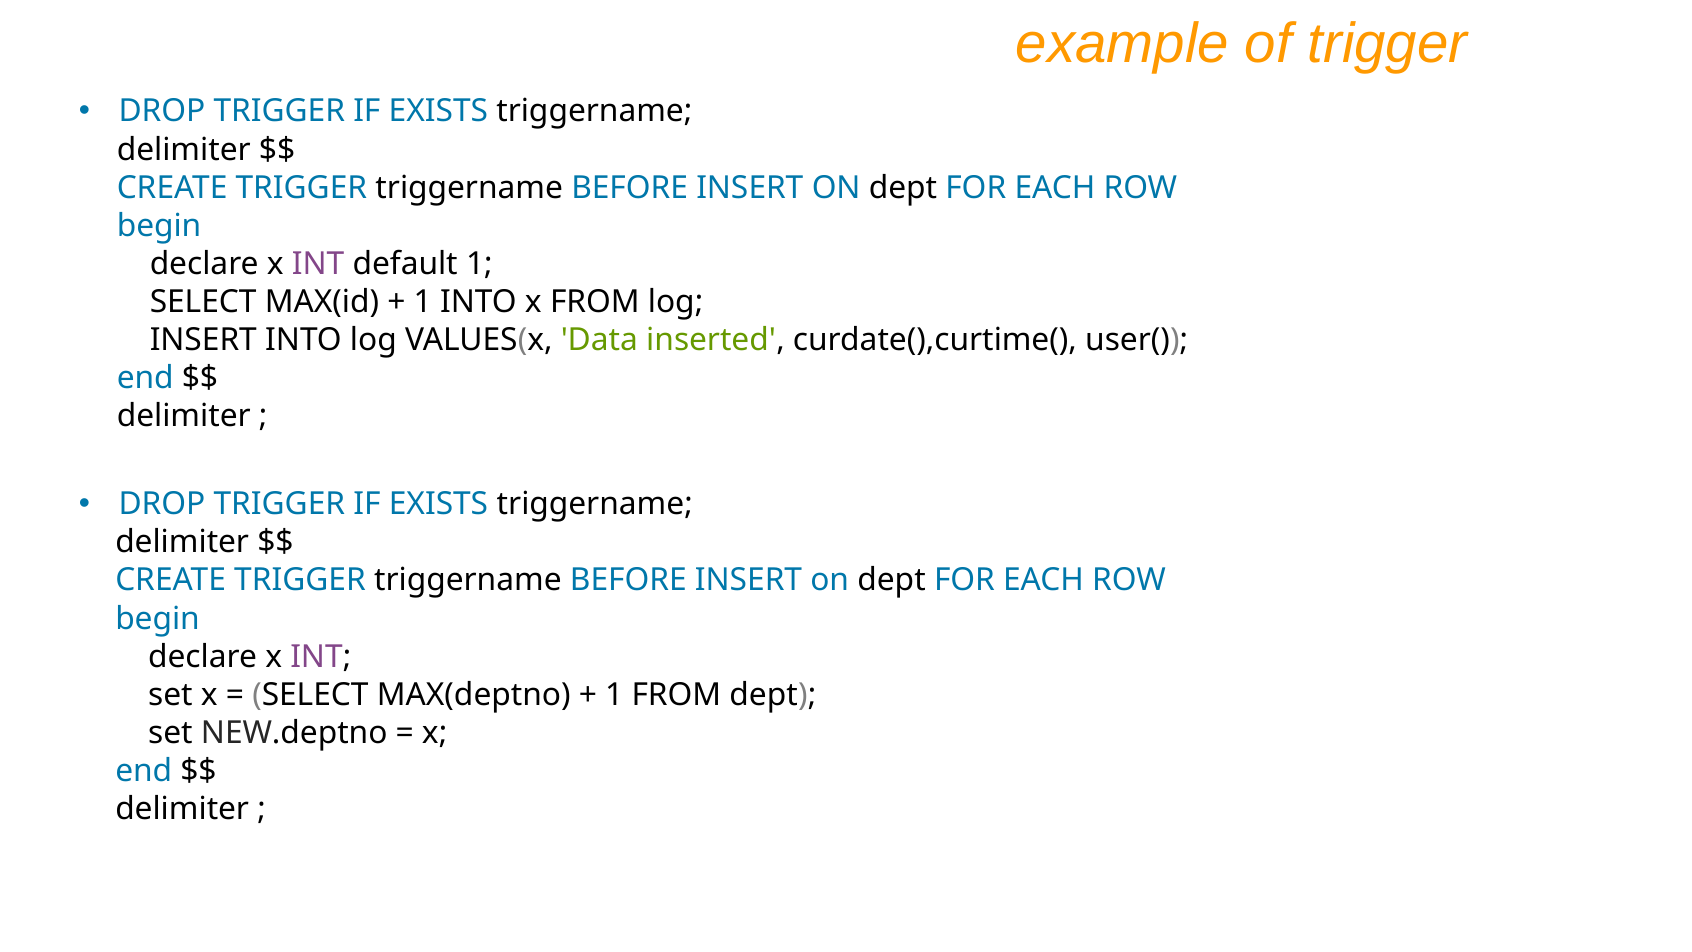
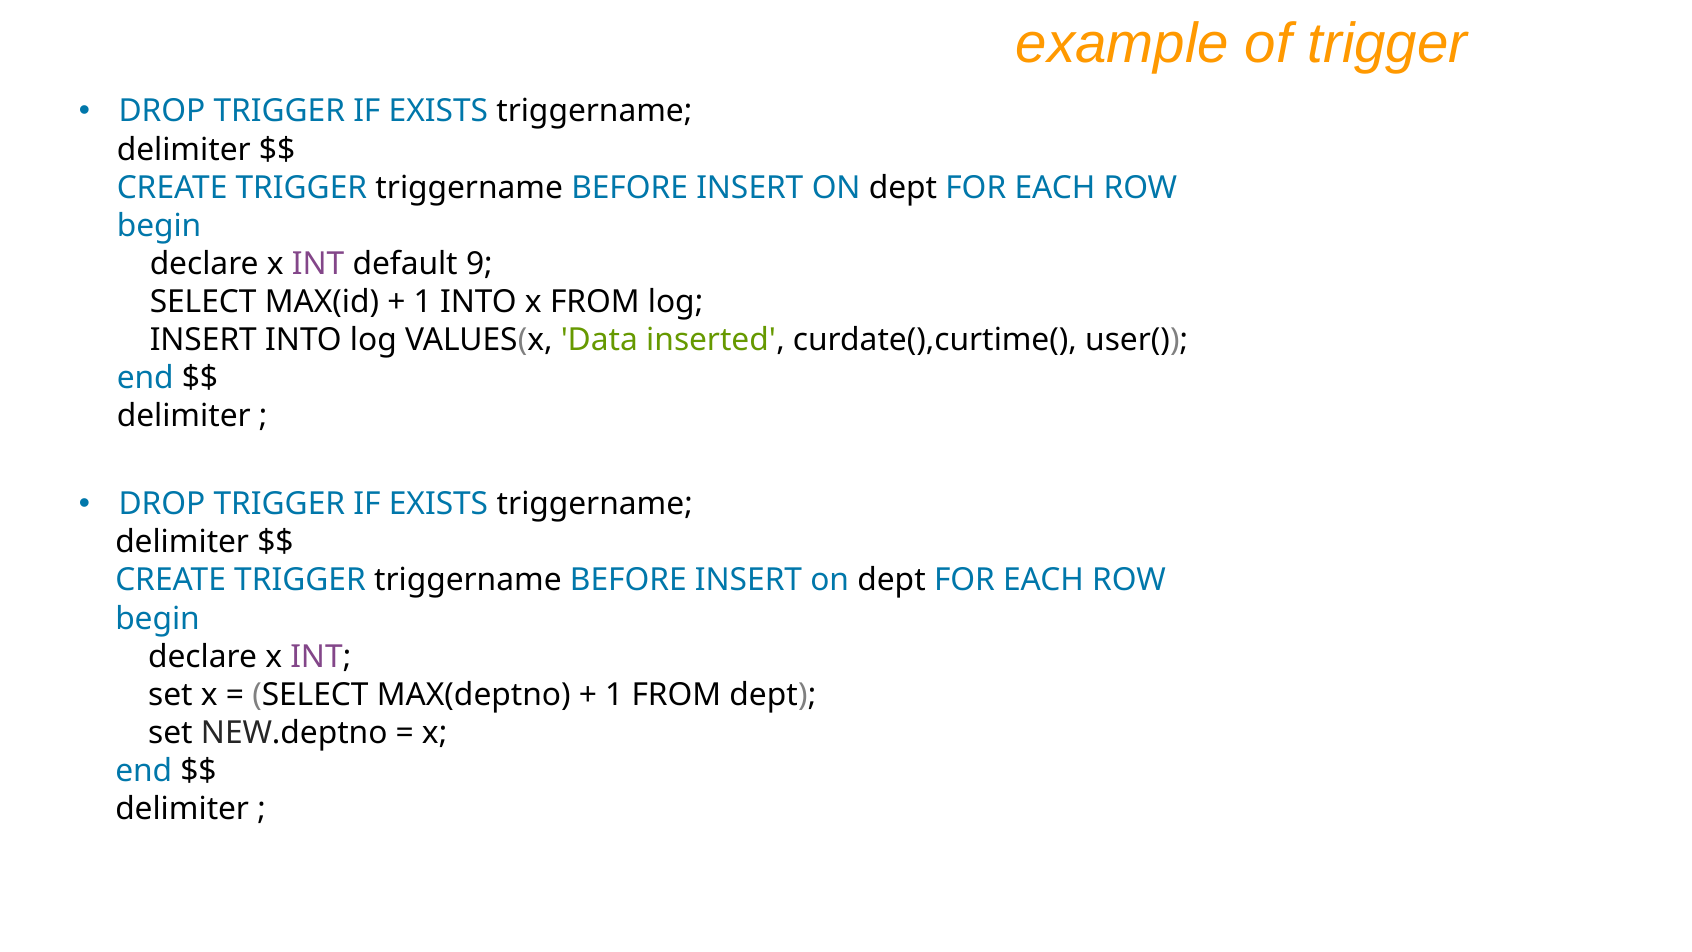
default 1: 1 -> 9 (479, 264)
